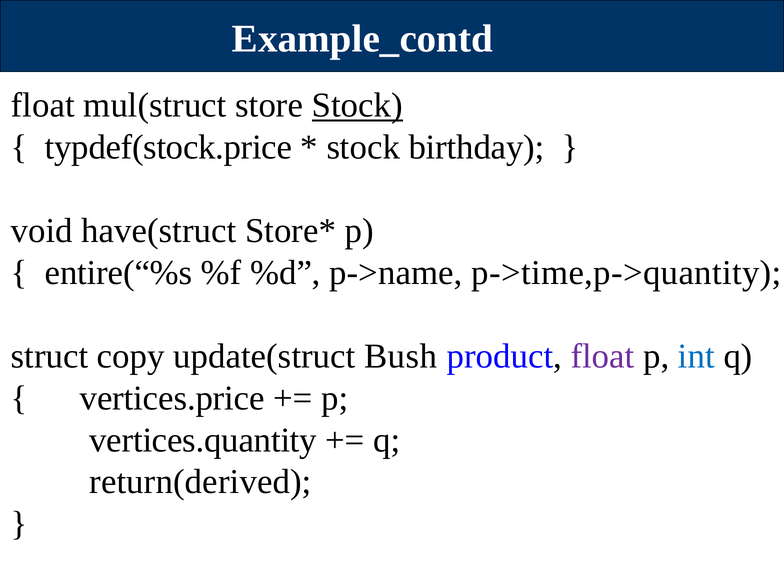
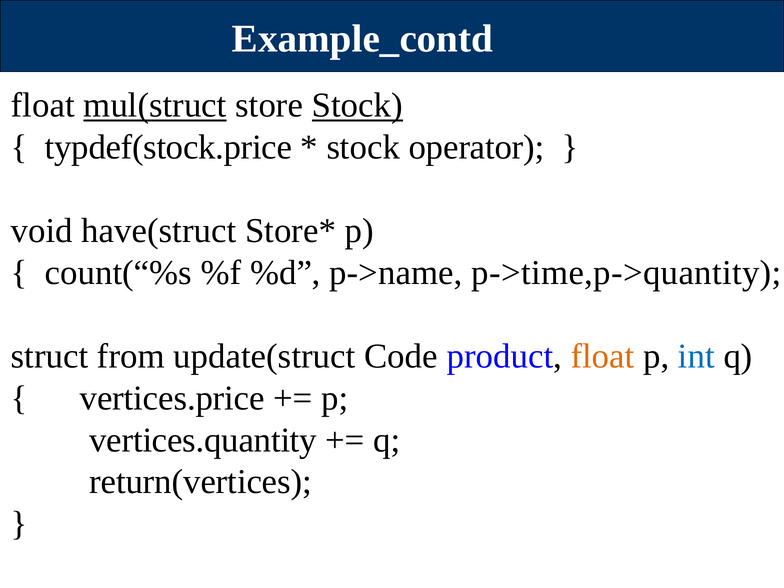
mul(struct underline: none -> present (155, 105)
birthday: birthday -> operator (477, 147)
entire(“%s: entire(“%s -> count(“%s (118, 273)
copy: copy -> from (131, 356)
Bush: Bush -> Code (401, 356)
float colour: purple -> orange (603, 356)
return(derived: return(derived -> return(vertices (201, 482)
